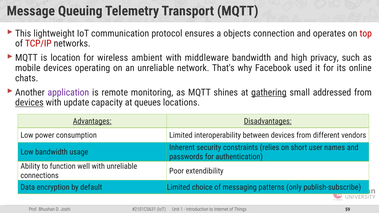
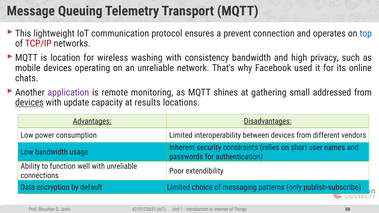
objects: objects -> prevent (237, 33)
top colour: red -> blue (366, 33)
ambient: ambient -> washing (147, 58)
middleware: middleware -> consistency (207, 58)
gathering underline: present -> none (269, 92)
queues: queues -> results (148, 103)
